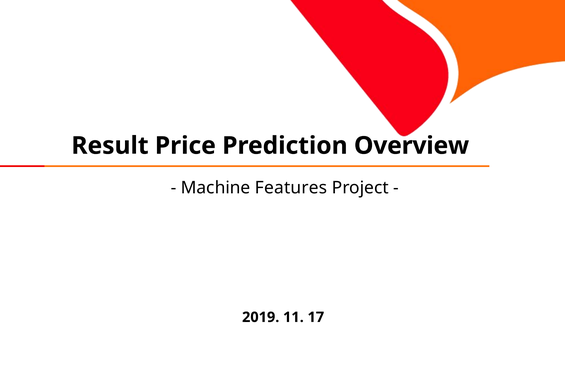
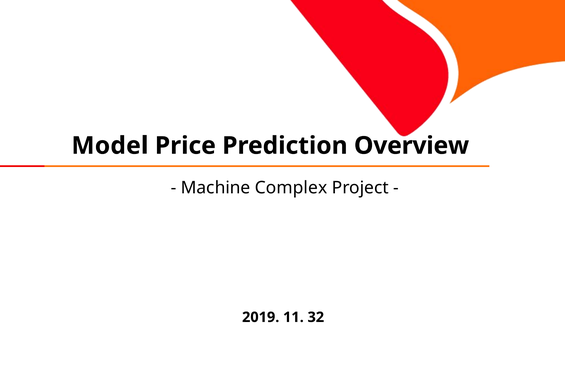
Result: Result -> Model (110, 146)
Features: Features -> Complex (291, 188)
17: 17 -> 32 (316, 317)
